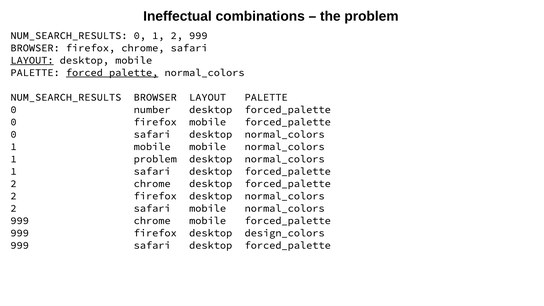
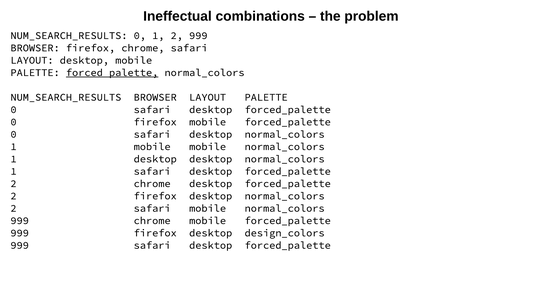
LAYOUT underline: present -> none (32, 60)
number: number -> safari (152, 110)
1 problem: problem -> desktop (155, 159)
